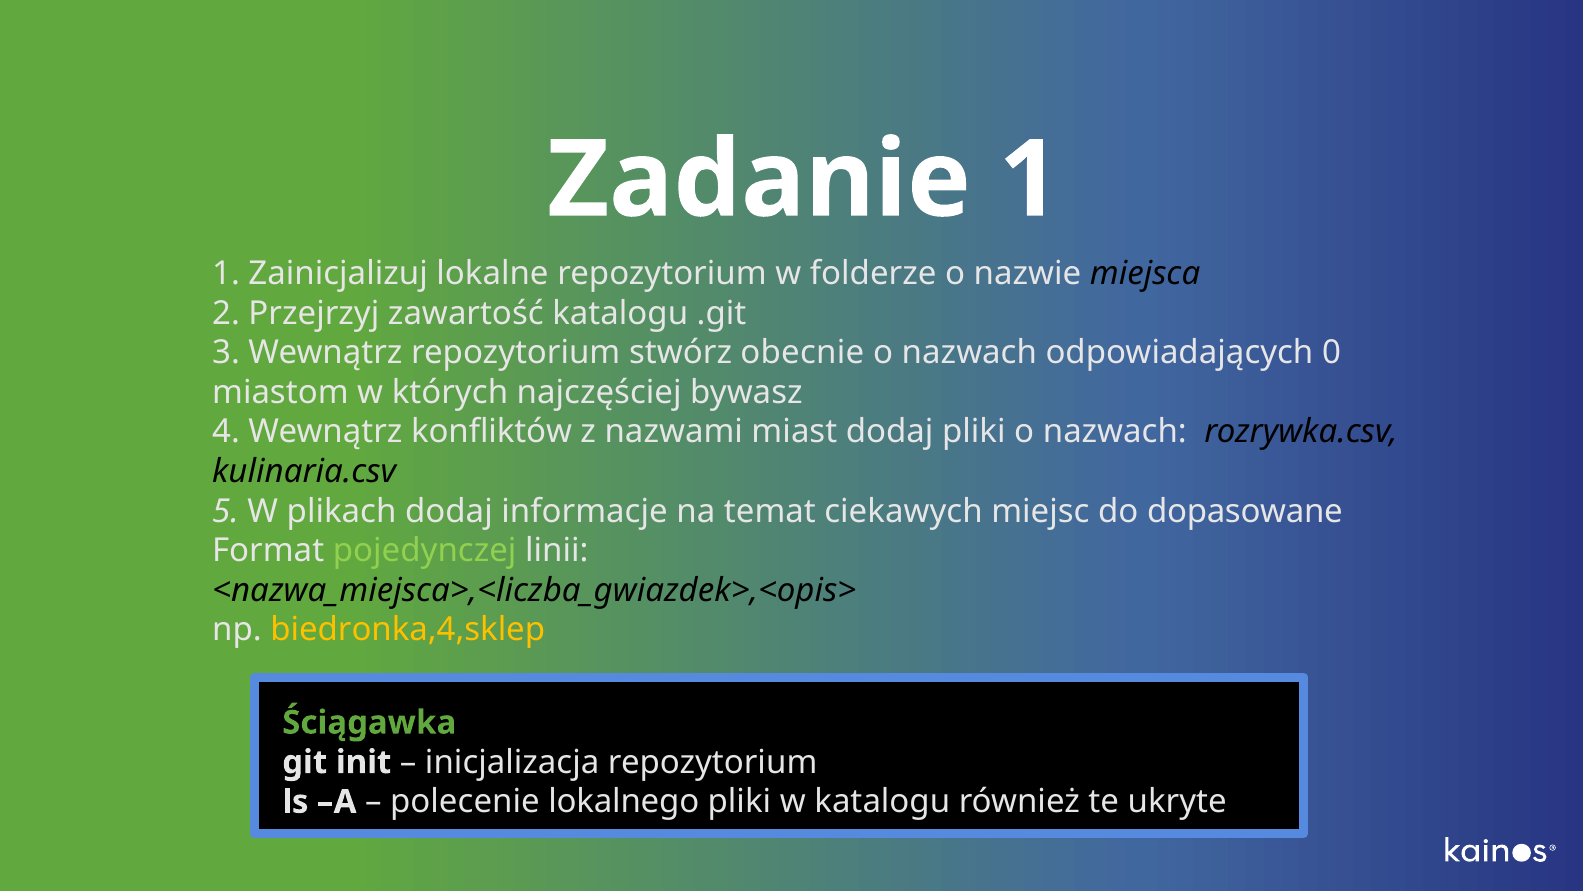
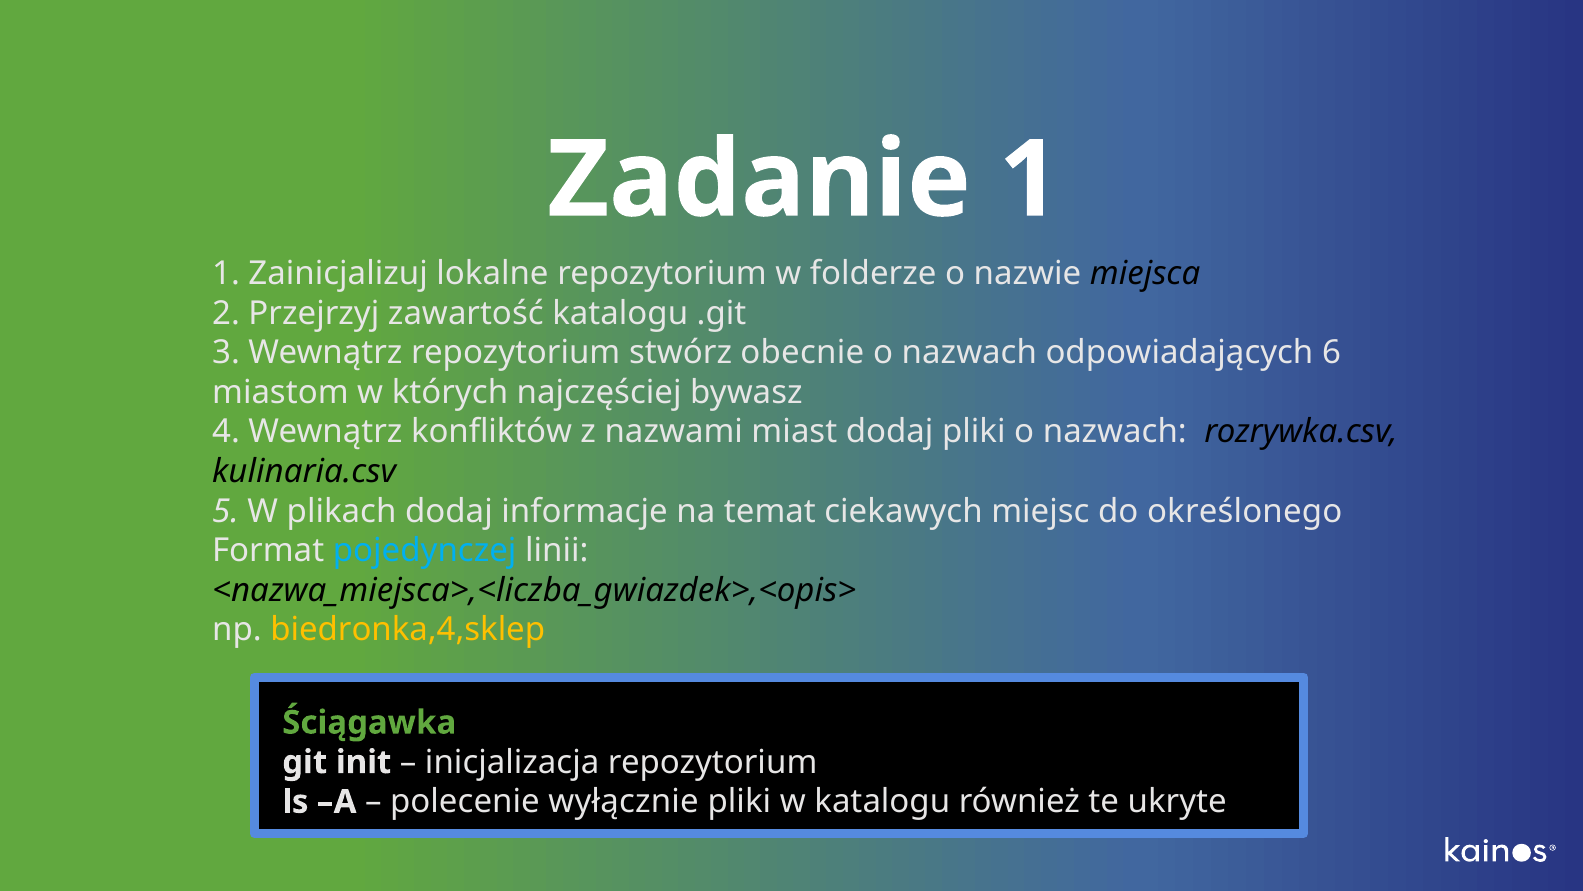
0: 0 -> 6 (1332, 353)
dopasowane: dopasowane -> określonego (1245, 511)
pojedynczej colour: light green -> light blue (425, 550)
lokalnego: lokalnego -> wyłącznie (624, 801)
